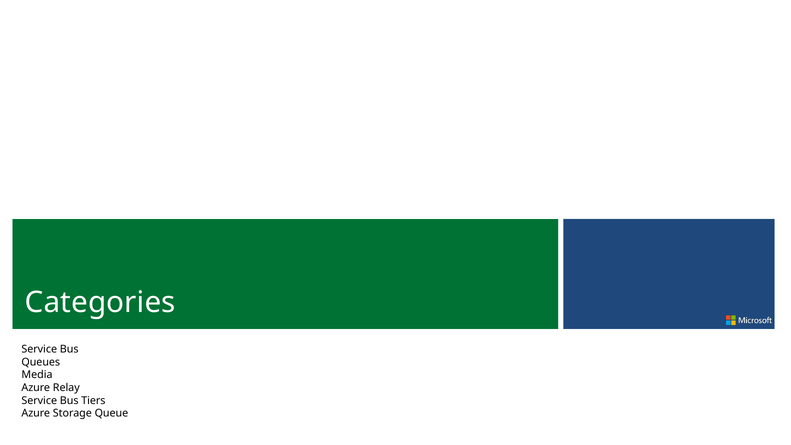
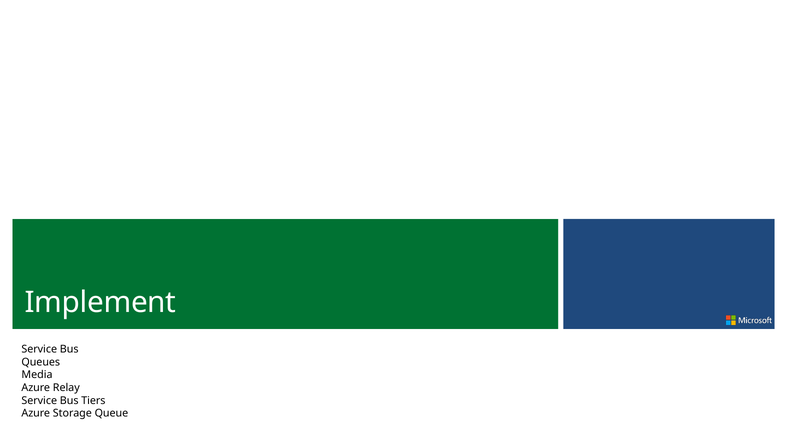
Categories: Categories -> Implement (100, 303)
